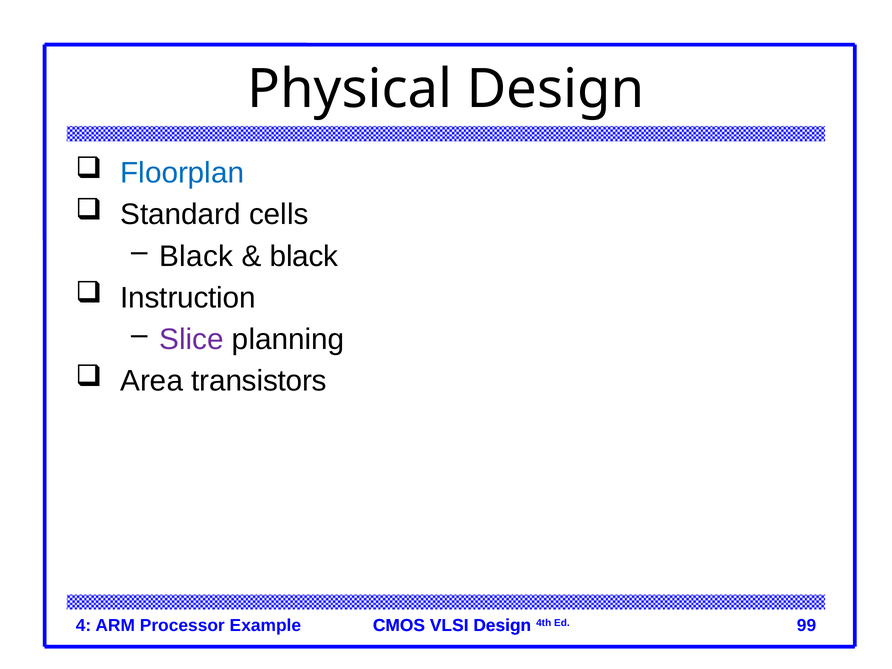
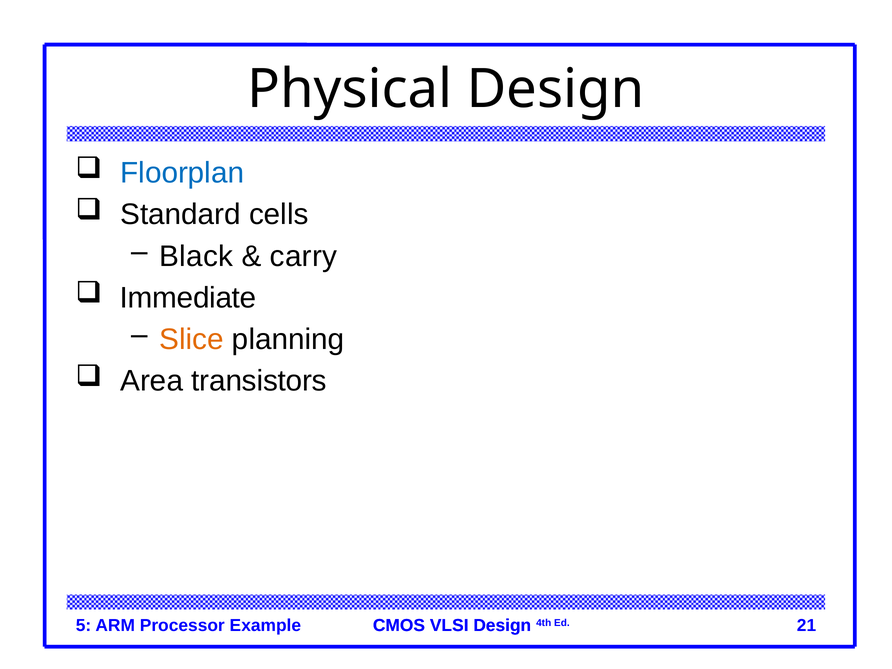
black: black -> carry (304, 256)
Instruction: Instruction -> Immediate (188, 298)
Slice colour: purple -> orange (192, 340)
4: 4 -> 5 (84, 626)
99: 99 -> 21 (807, 626)
